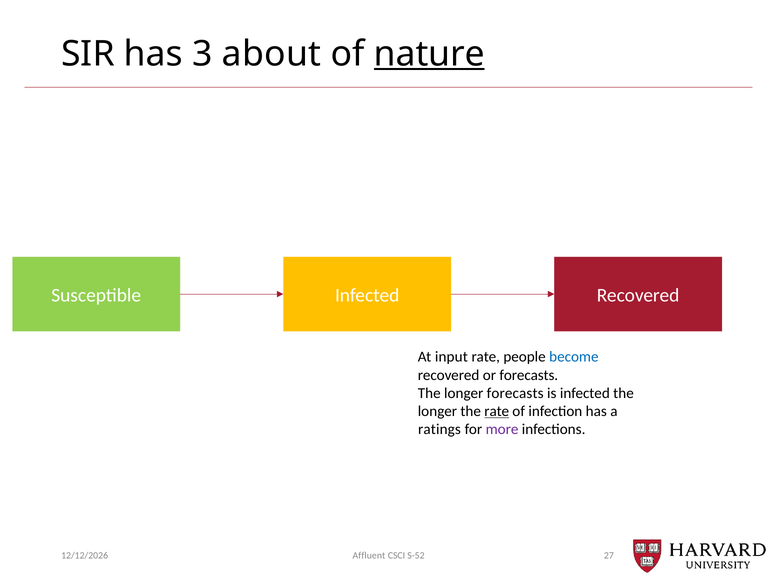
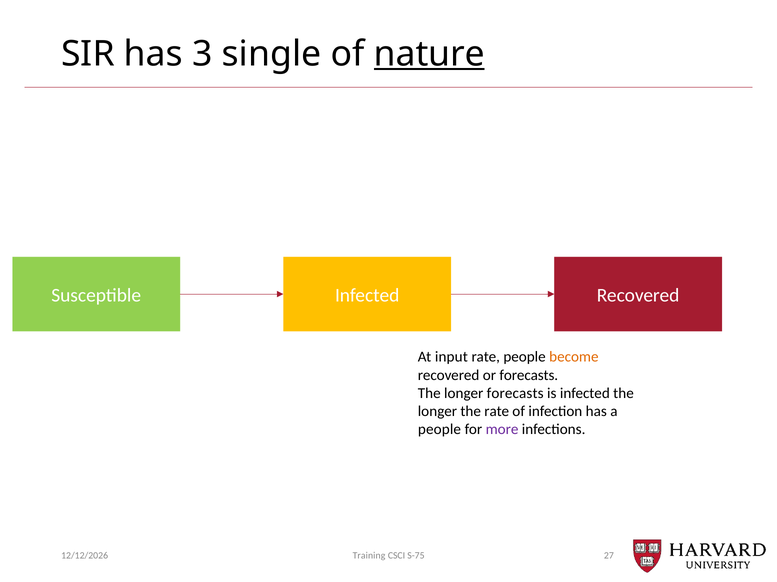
about: about -> single (272, 54)
become colour: blue -> orange (574, 357)
rate underline: present -> none (497, 412)
ratings: ratings -> people (439, 430)
Affluent: Affluent -> Training (369, 556)
S-52: S-52 -> S-75 (416, 556)
